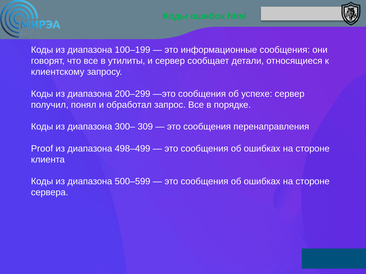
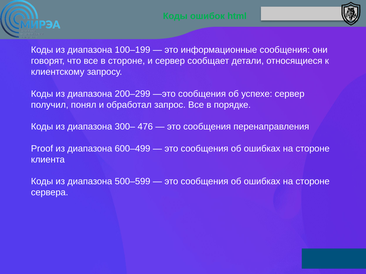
в утилиты: утилиты -> стороне (126, 61)
309: 309 -> 476 (145, 127)
498–499: 498–499 -> 600–499 (133, 149)
